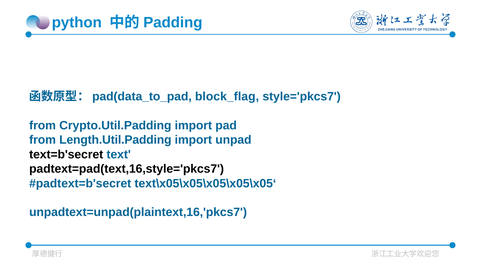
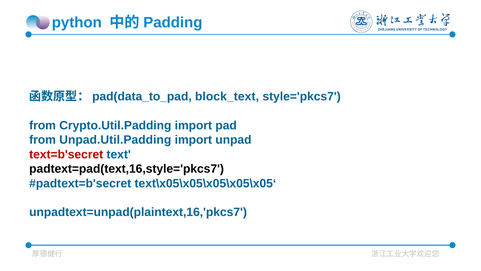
block_flag: block_flag -> block_text (227, 96)
Length.Util.Padding: Length.Util.Padding -> Unpad.Util.Padding (115, 140)
text=b'secret colour: black -> red (66, 154)
